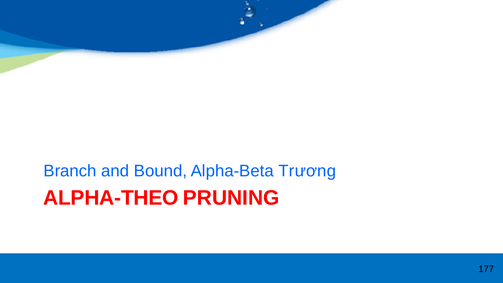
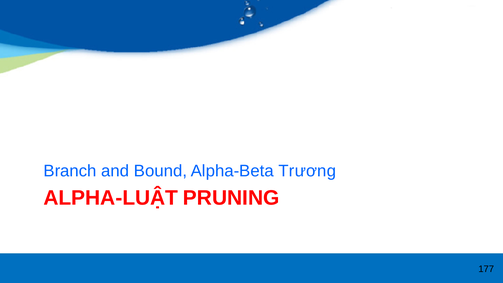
ALPHA-THEO: ALPHA-THEO -> ALPHA-LUẬT (111, 198)
